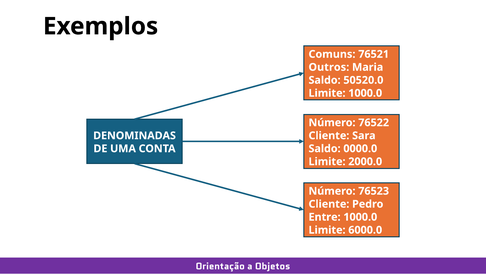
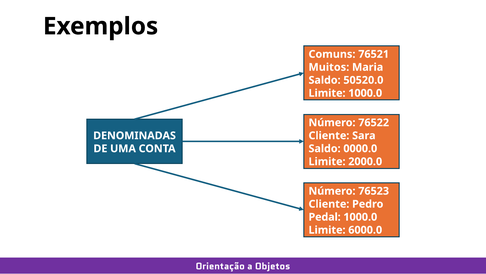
Outros: Outros -> Muitos (329, 67)
Entre: Entre -> Pedal (325, 217)
